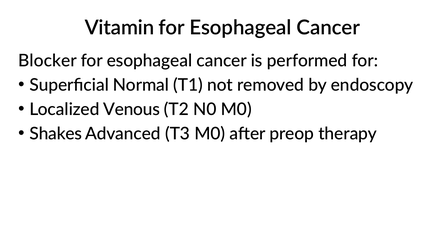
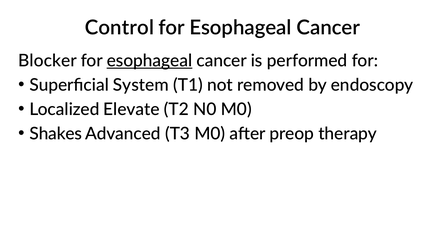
Vitamin: Vitamin -> Control (119, 28)
esophageal underline: none -> present (149, 61)
Normal: Normal -> System (141, 85)
Venous: Venous -> Elevate (131, 109)
